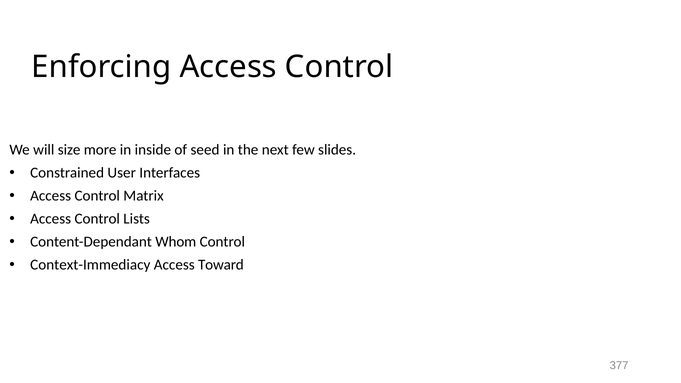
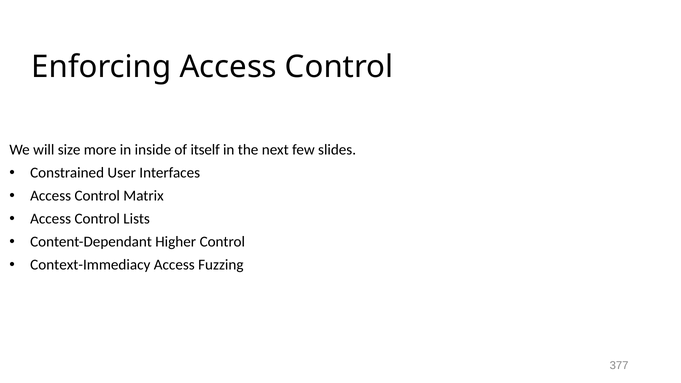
seed: seed -> itself (205, 150)
Whom: Whom -> Higher (176, 242)
Toward: Toward -> Fuzzing (221, 265)
